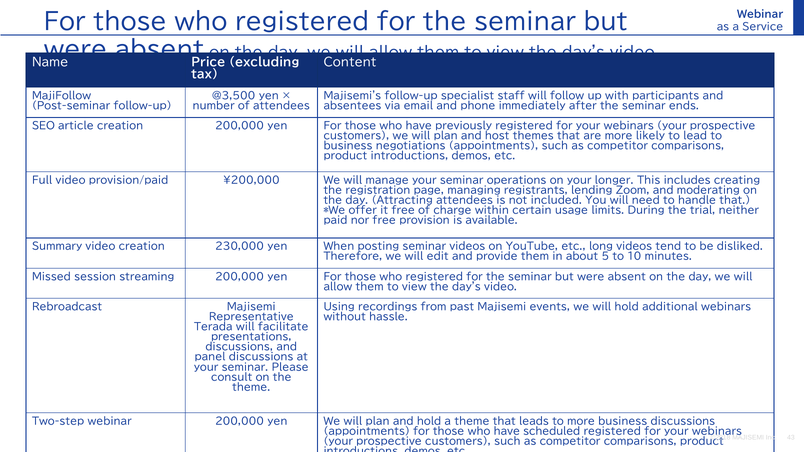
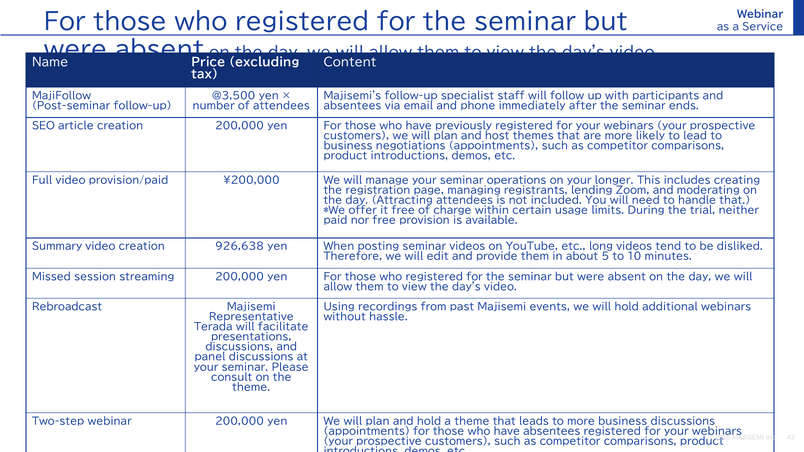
230,000: 230,000 -> 926,638 (240, 247)
have scheduled: scheduled -> absentees (552, 432)
